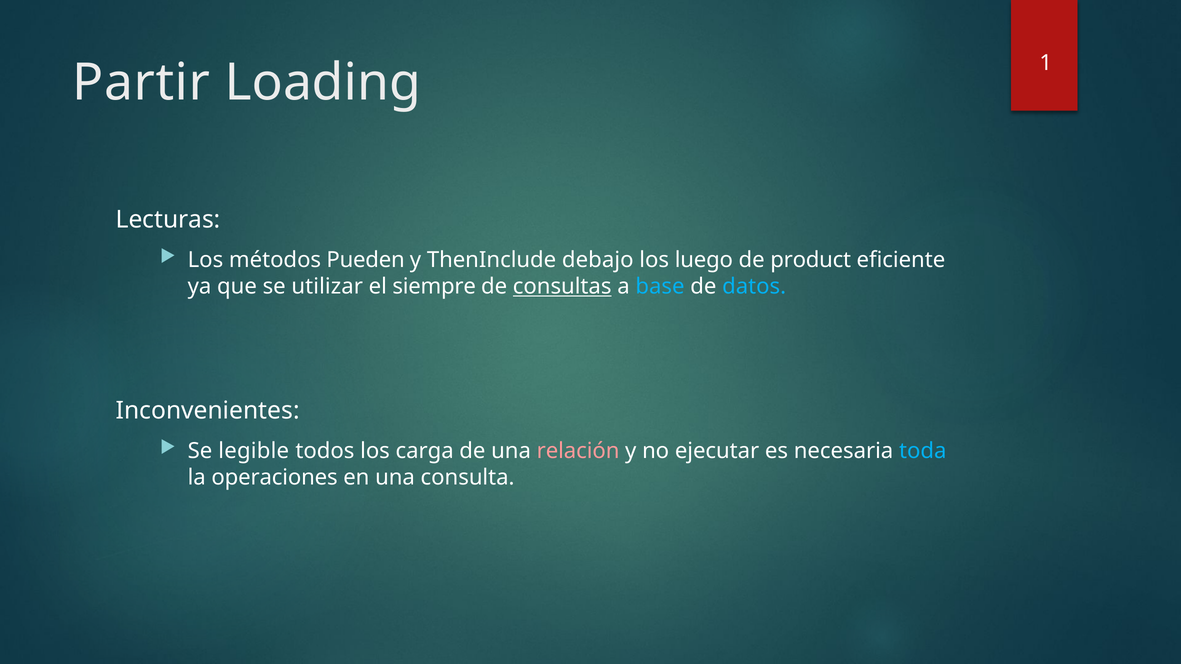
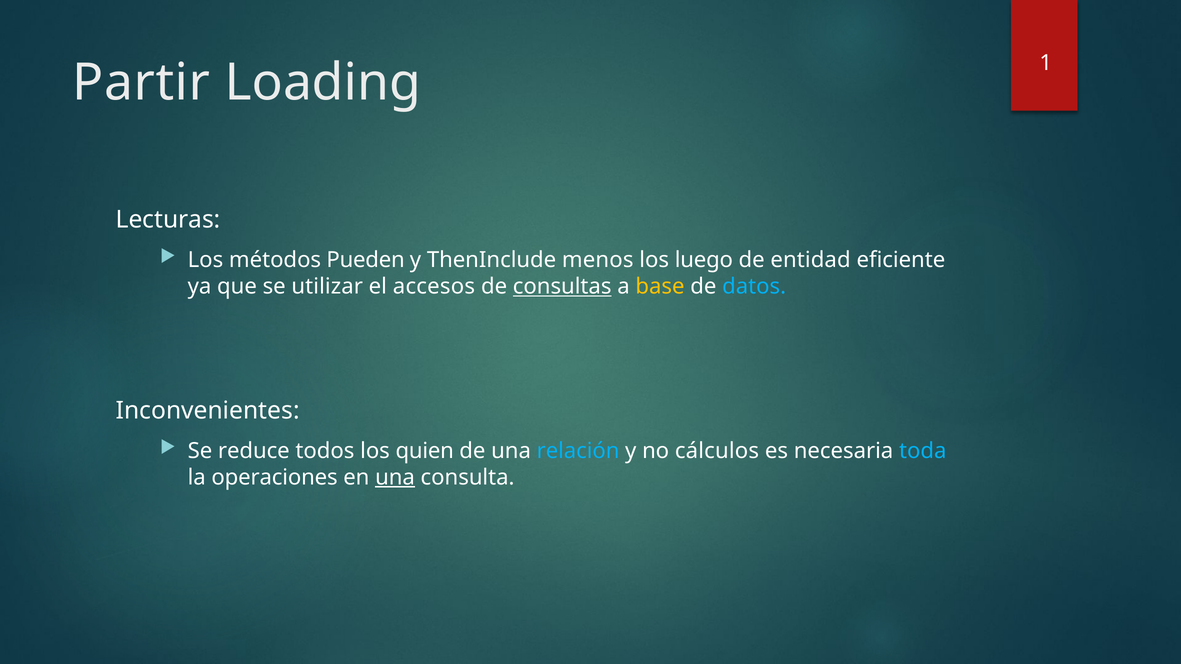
debajo: debajo -> menos (598, 260)
product: product -> entidad (811, 260)
siempre: siempre -> accesos (434, 287)
base colour: light blue -> yellow (660, 287)
legible: legible -> reduce (254, 451)
carga: carga -> quien (425, 451)
relación colour: pink -> light blue (578, 451)
ejecutar: ejecutar -> cálculos (717, 451)
una underline: none -> present (395, 478)
